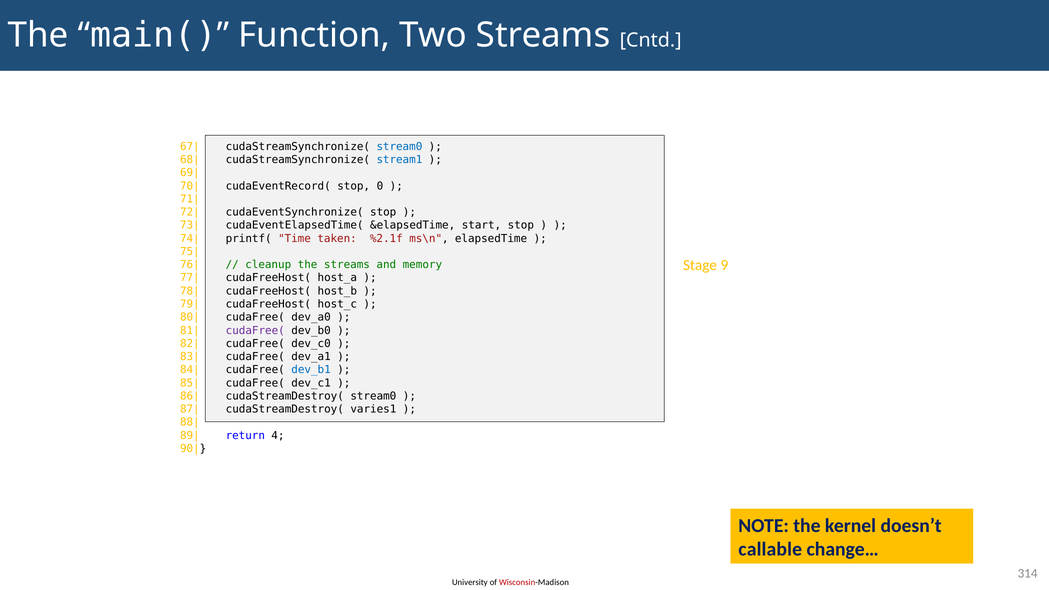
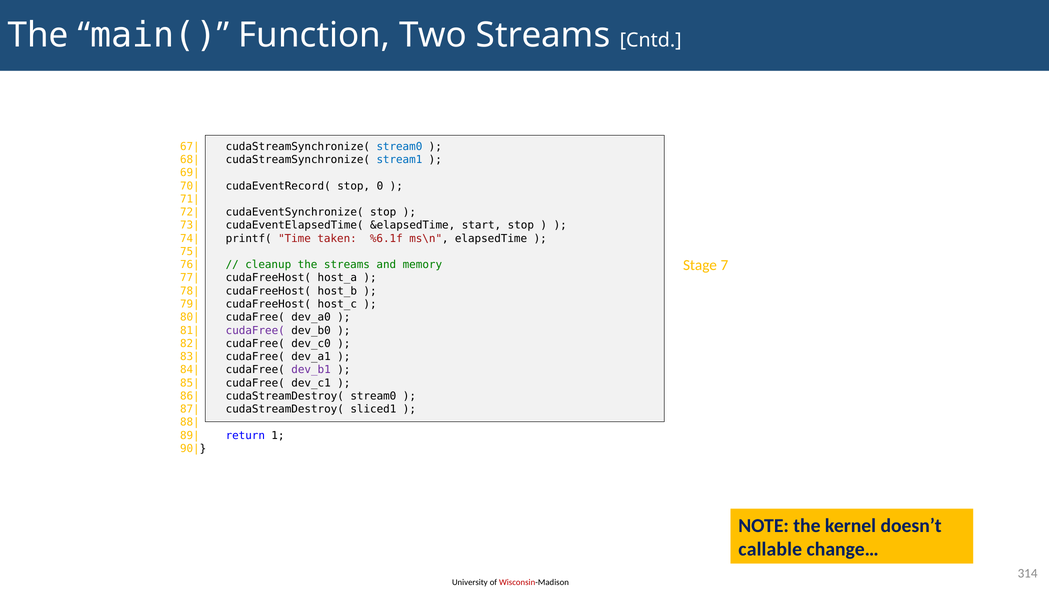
%2.1f: %2.1f -> %6.1f (386, 239)
9: 9 -> 7 (724, 265)
dev_b1 colour: blue -> purple (311, 370)
varies1: varies1 -> sliced1 (373, 409)
4: 4 -> 1 (278, 436)
